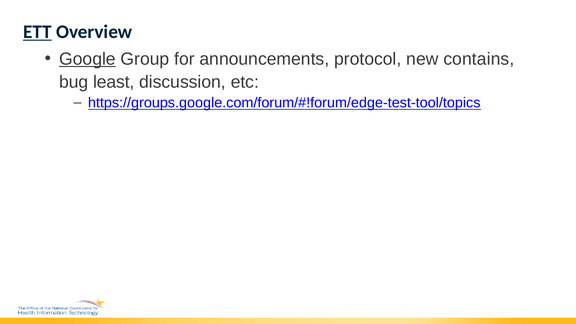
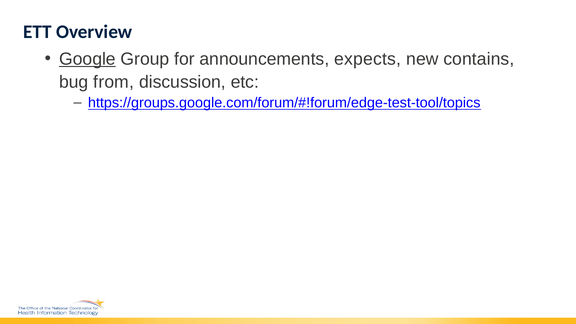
ETT underline: present -> none (37, 32)
protocol: protocol -> expects (368, 59)
least: least -> from (114, 82)
